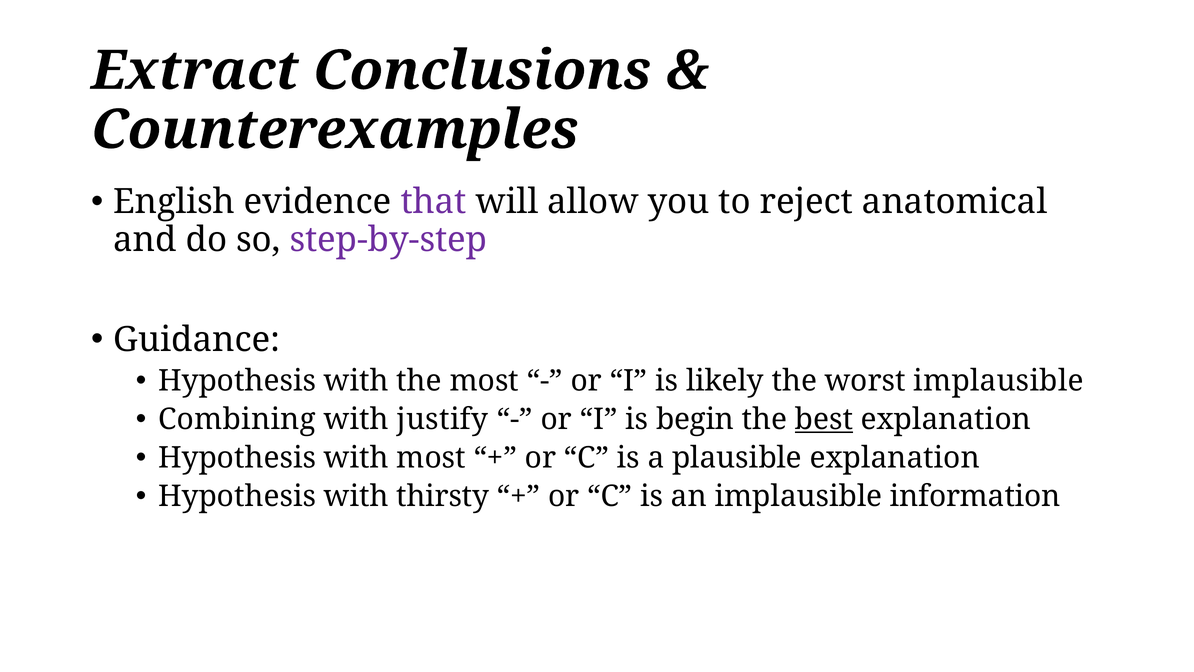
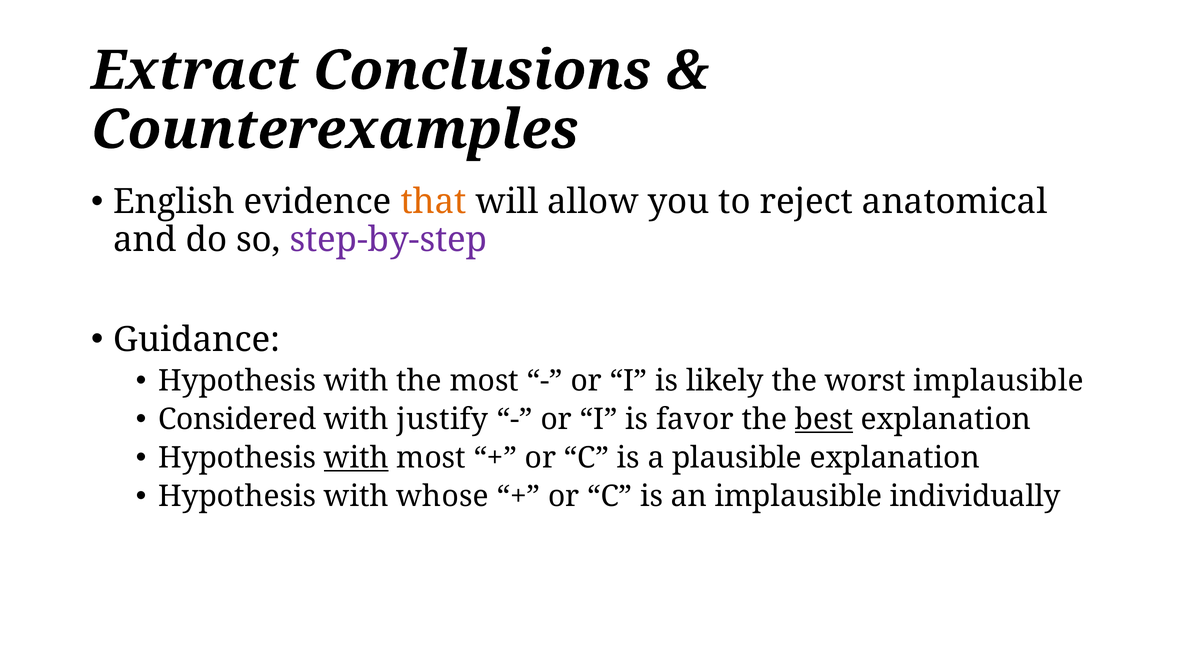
that colour: purple -> orange (434, 202)
Combining: Combining -> Considered (237, 419)
begin: begin -> favor (695, 419)
with underline: none -> present (356, 458)
thirsty: thirsty -> whose (443, 496)
information: information -> individually (975, 496)
